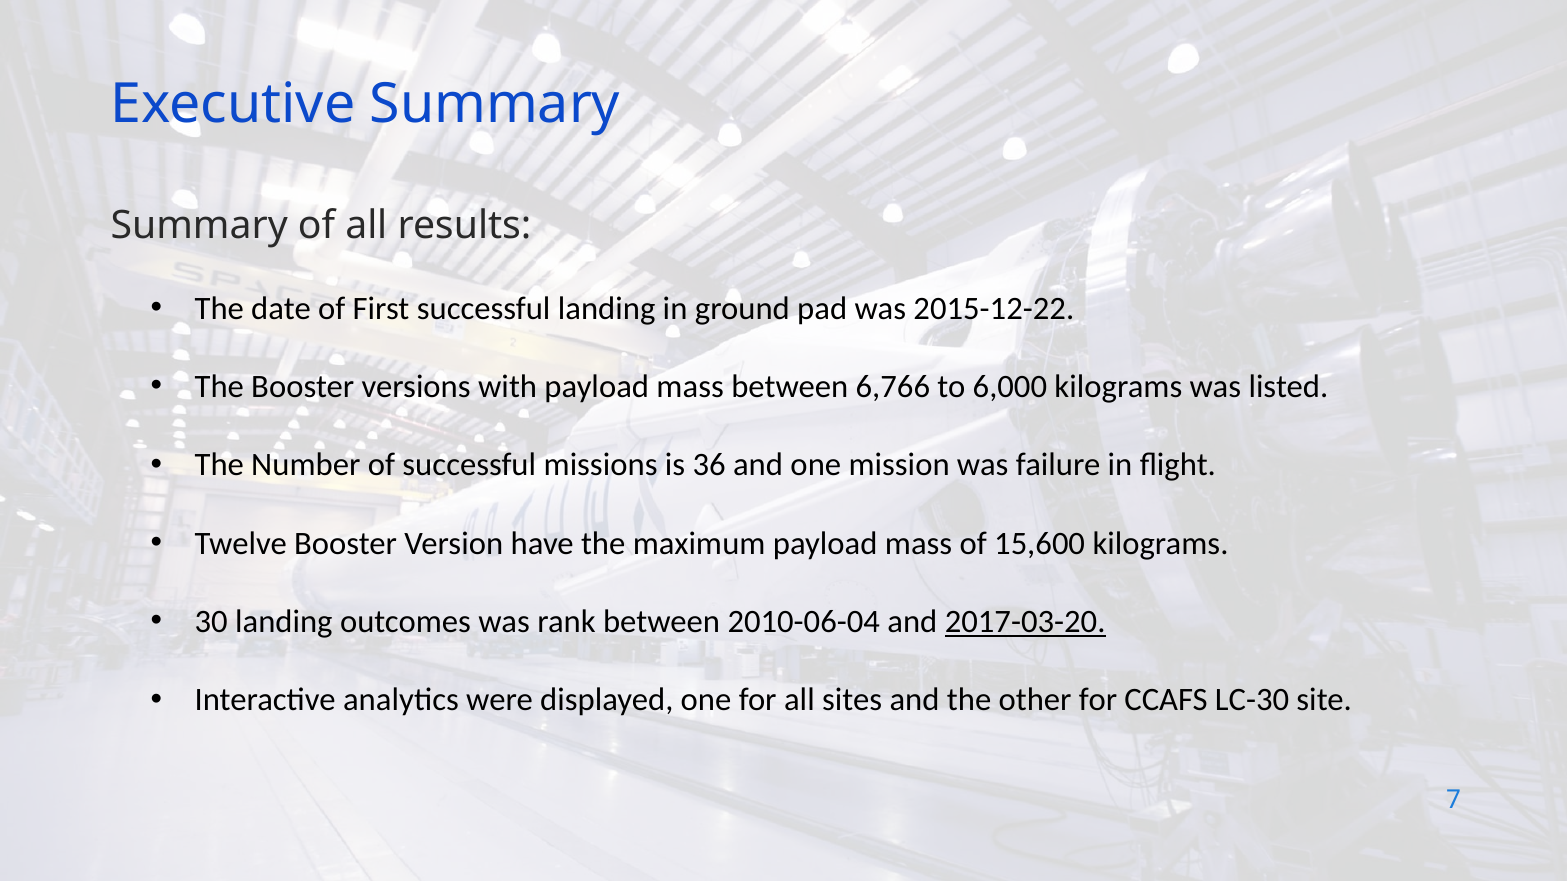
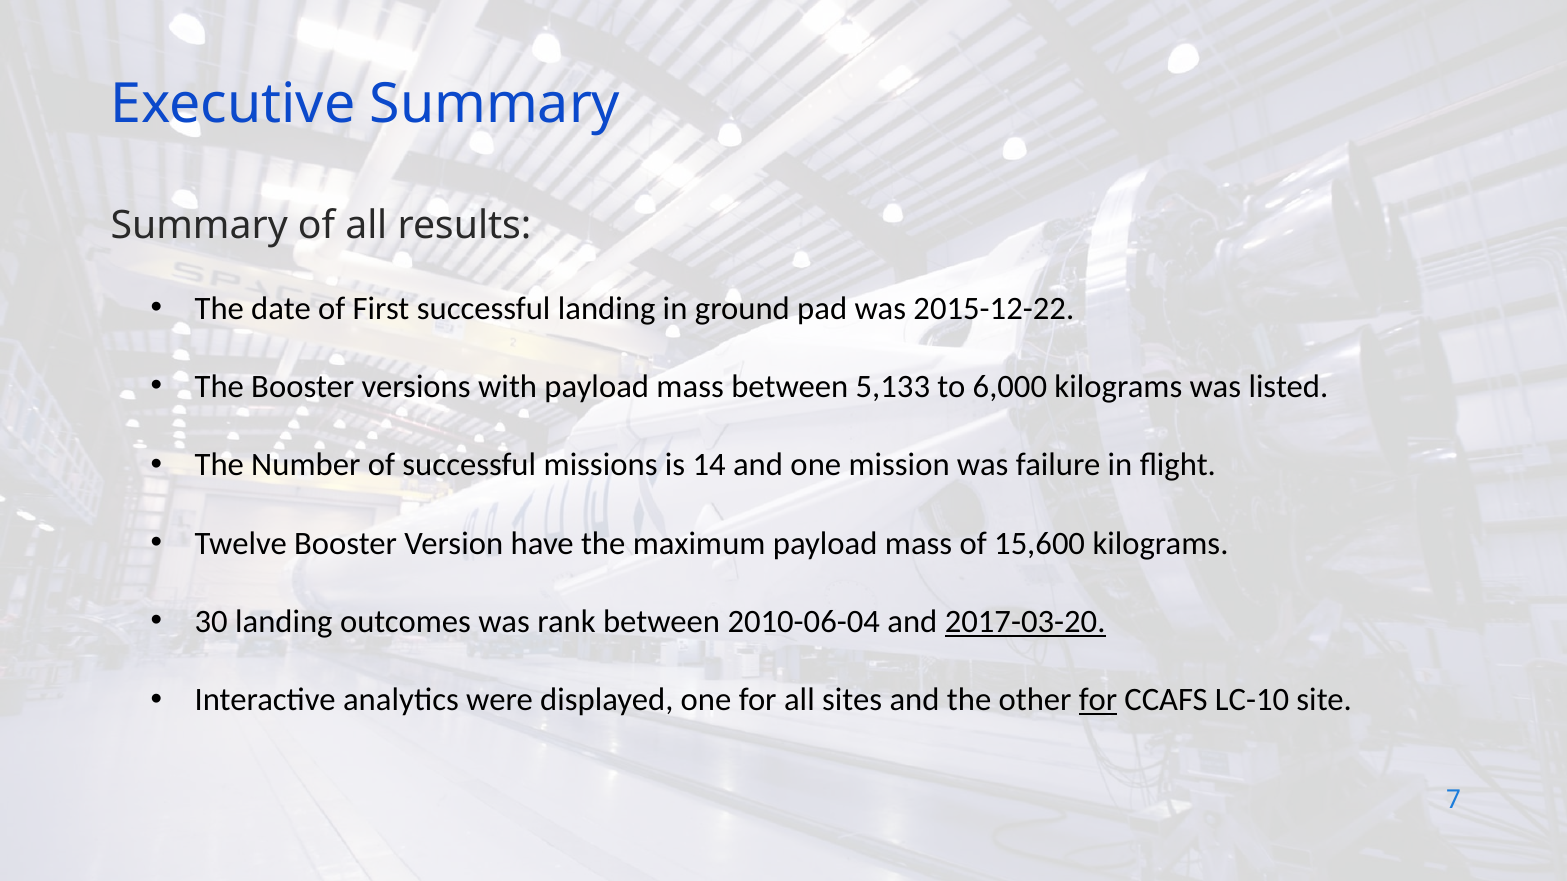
6,766: 6,766 -> 5,133 (893, 387)
36: 36 -> 14 (709, 465)
for underline: none -> present (1098, 700)
LC-30: LC-30 -> LC-10 (1252, 700)
